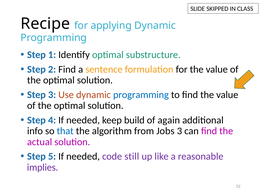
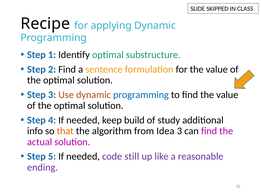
again: again -> study (169, 121)
that colour: blue -> orange (65, 132)
Jobs: Jobs -> Idea (165, 132)
implies: implies -> ending (43, 168)
